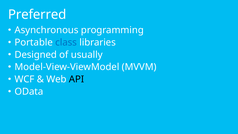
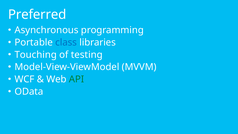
Designed: Designed -> Touching (36, 55)
usually: usually -> testing (87, 55)
API colour: black -> green (77, 79)
